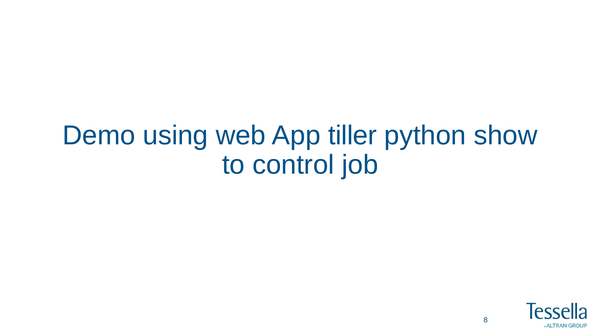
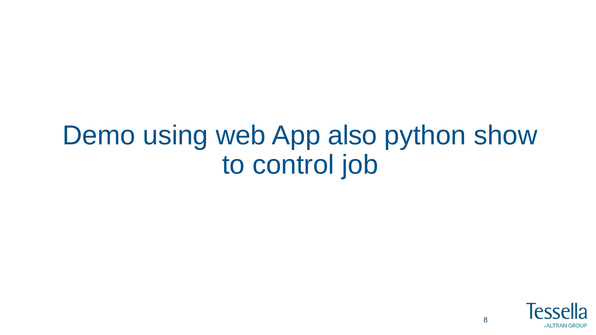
tiller: tiller -> also (352, 135)
